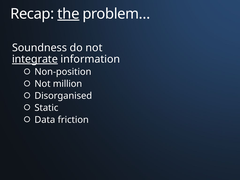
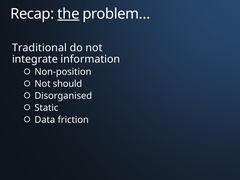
Soundness: Soundness -> Traditional (39, 48)
integrate underline: present -> none (35, 59)
million: million -> should (67, 84)
